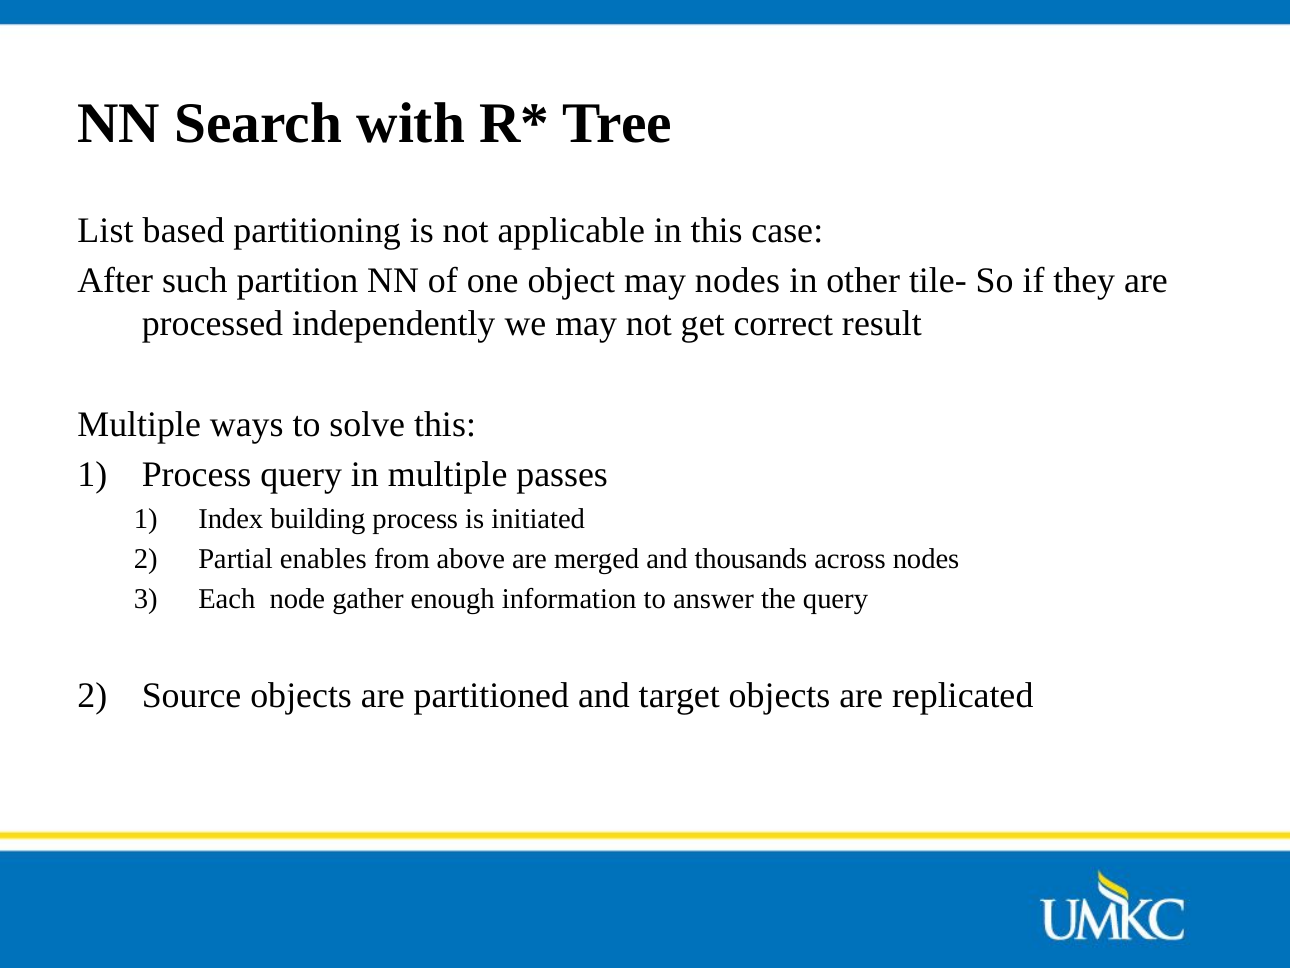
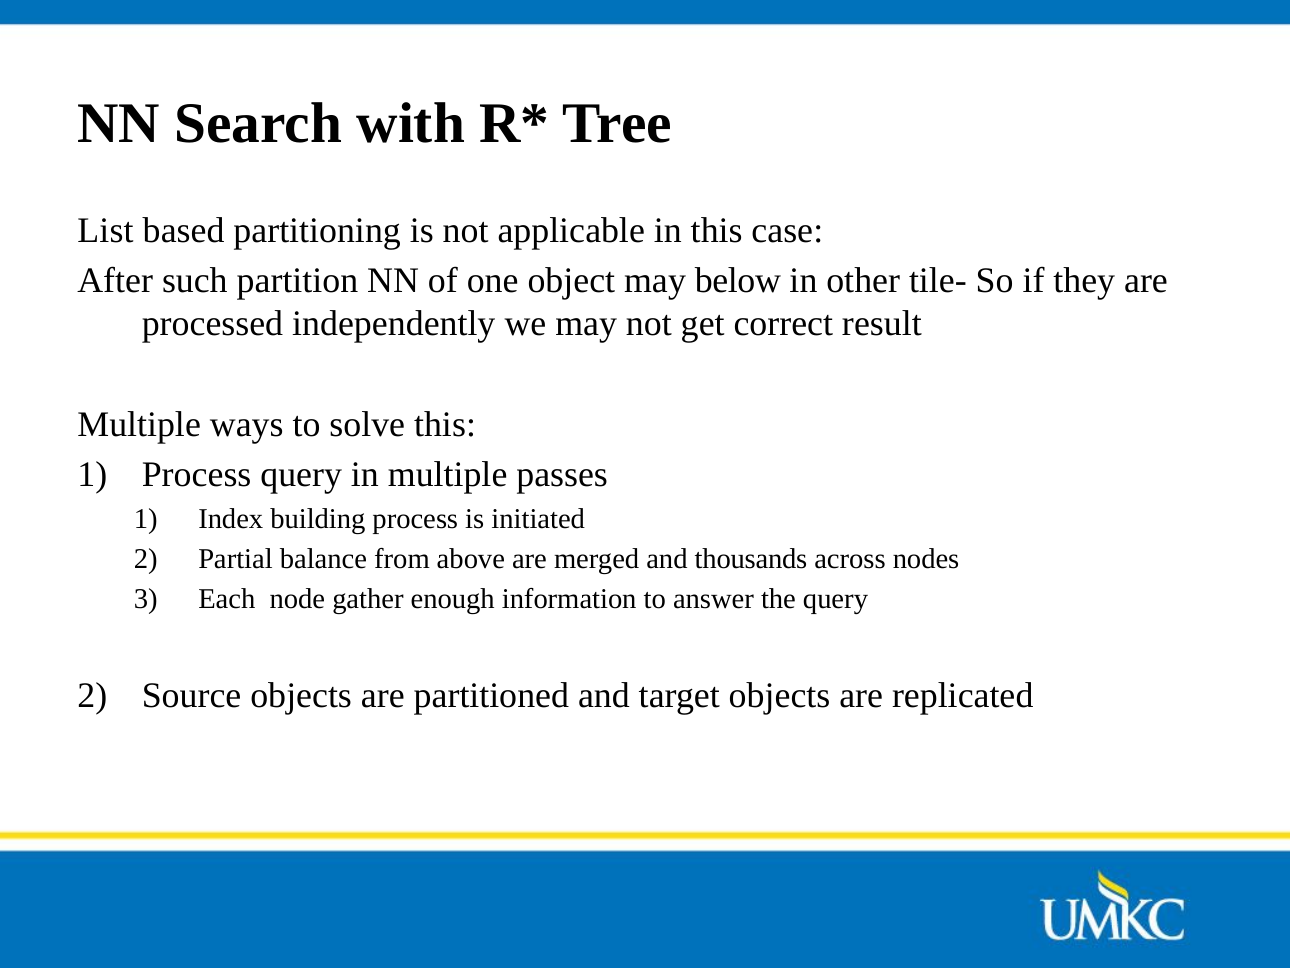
may nodes: nodes -> below (738, 281)
enables: enables -> balance (323, 558)
